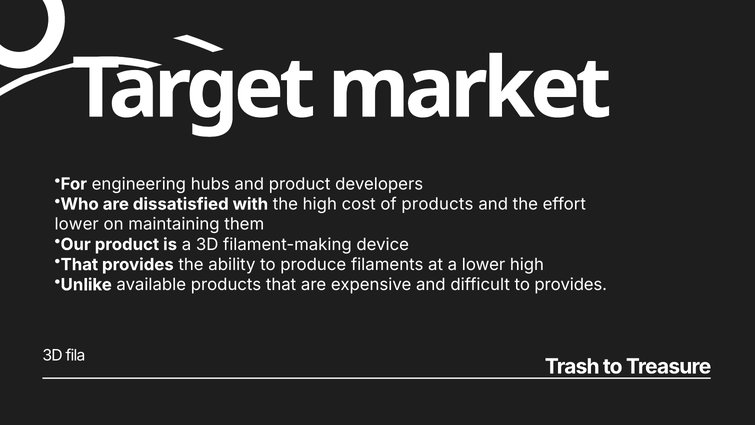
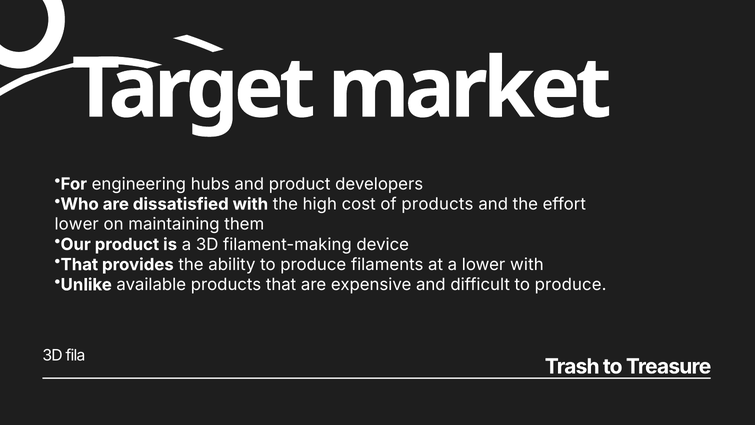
lower high: high -> with (527, 264)
difficult to provides: provides -> produce (571, 285)
